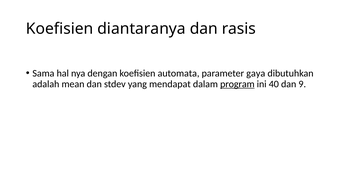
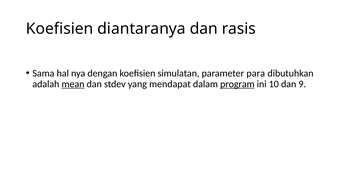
automata: automata -> simulatan (179, 73)
gaya: gaya -> para (256, 73)
mean underline: none -> present (73, 84)
40: 40 -> 10 (274, 84)
